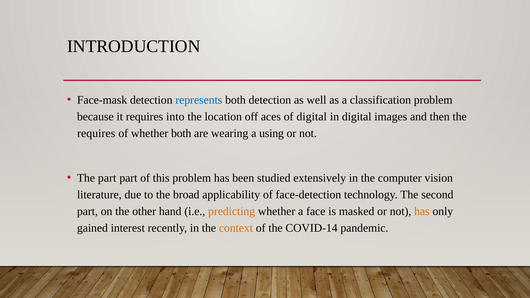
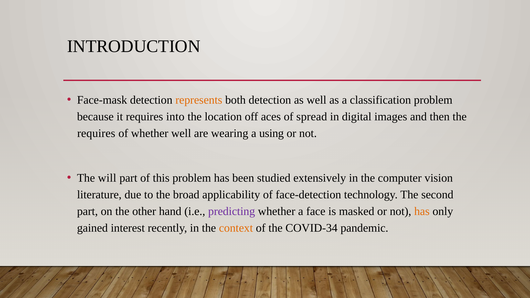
represents colour: blue -> orange (199, 100)
of digital: digital -> spread (312, 117)
whether both: both -> well (181, 134)
The part: part -> will (107, 178)
predicting colour: orange -> purple (232, 211)
COVID-14: COVID-14 -> COVID-34 (312, 228)
